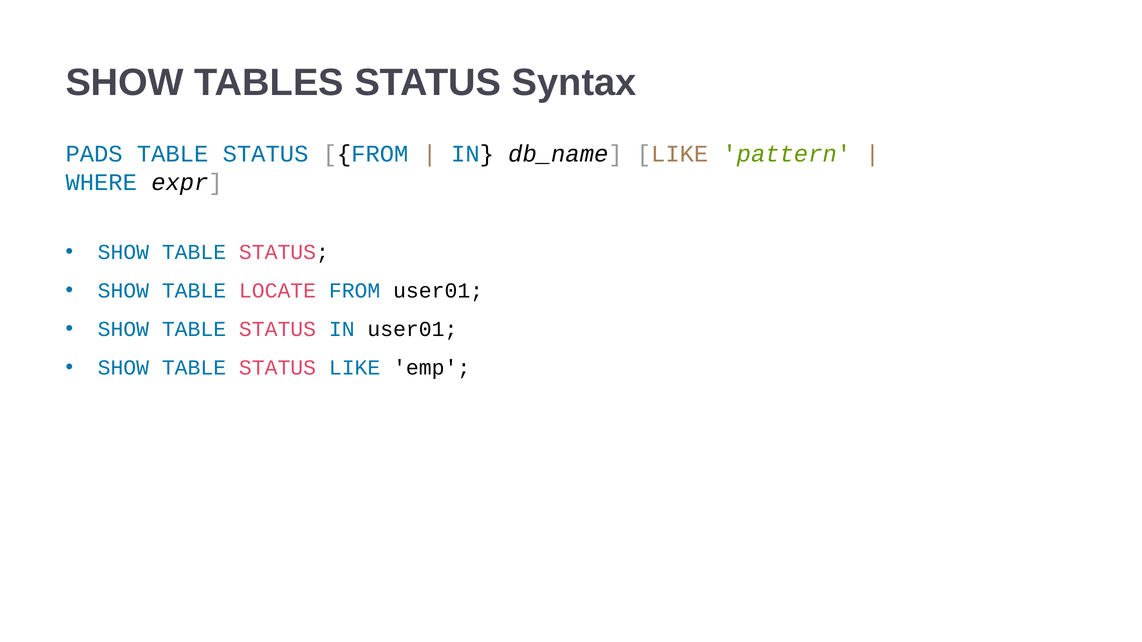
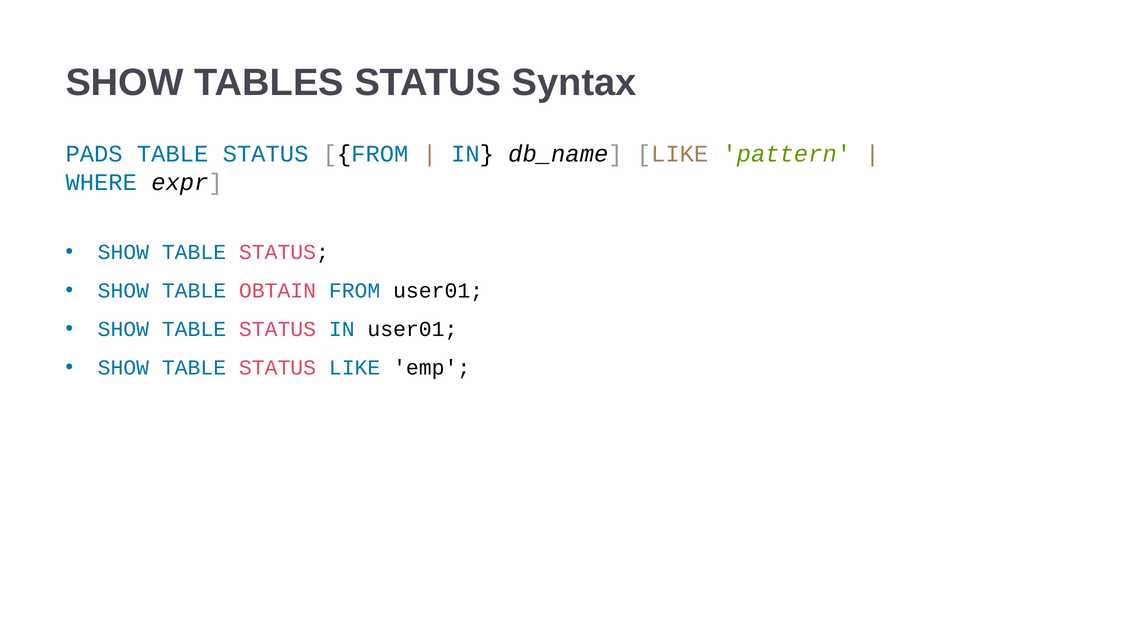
LOCATE: LOCATE -> OBTAIN (278, 291)
